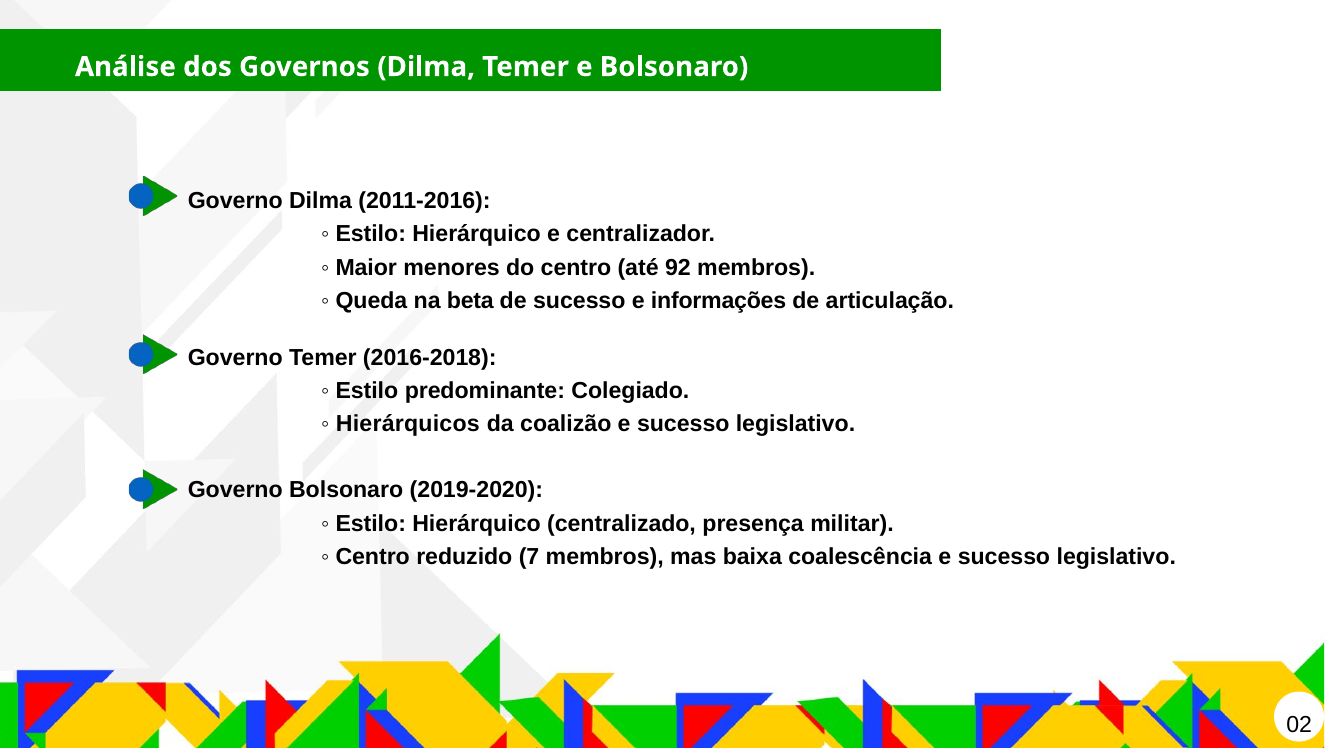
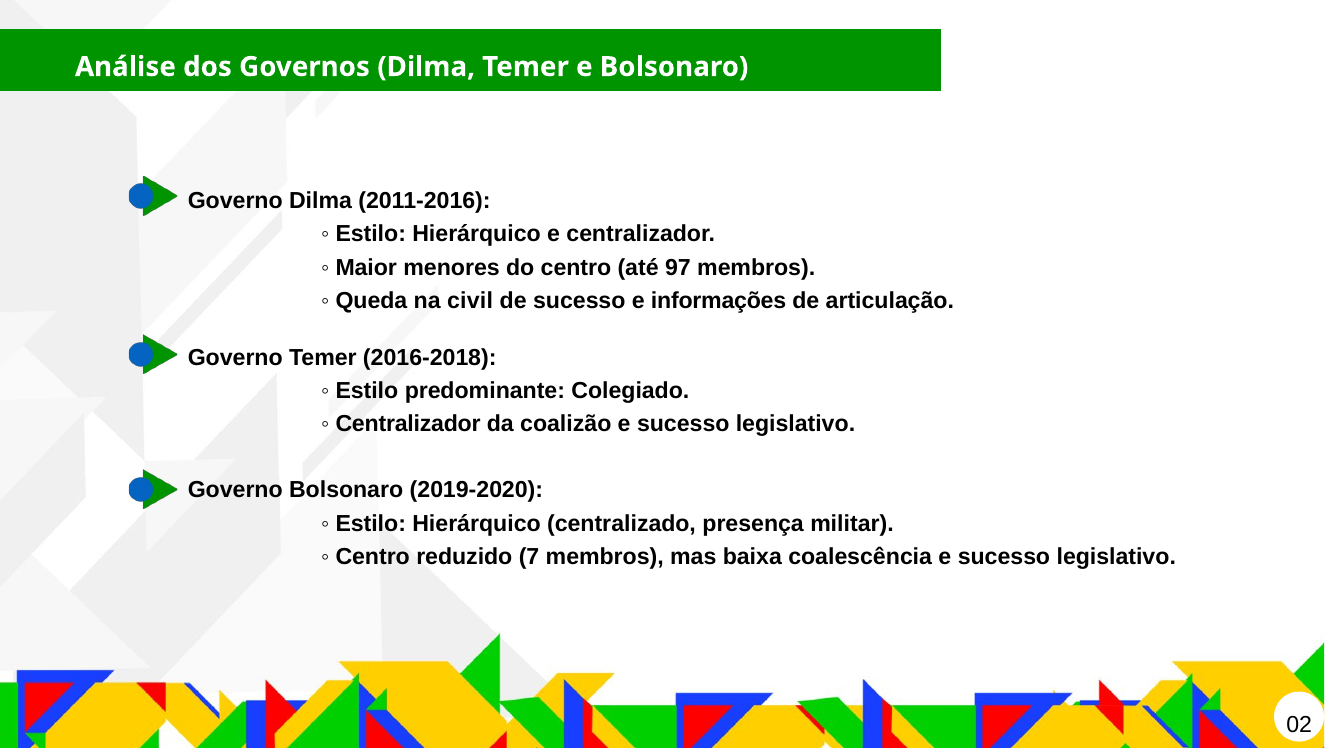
92: 92 -> 97 (678, 267)
beta: beta -> civil (470, 301)
Hierárquicos: Hierárquicos -> Centralizador (408, 424)
